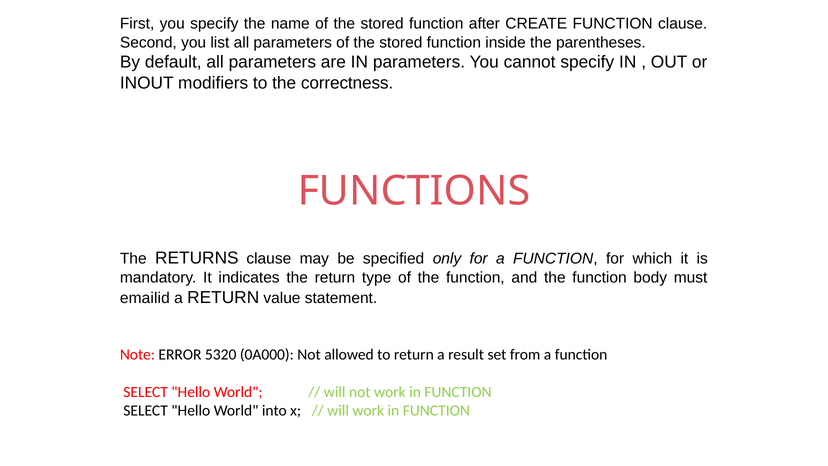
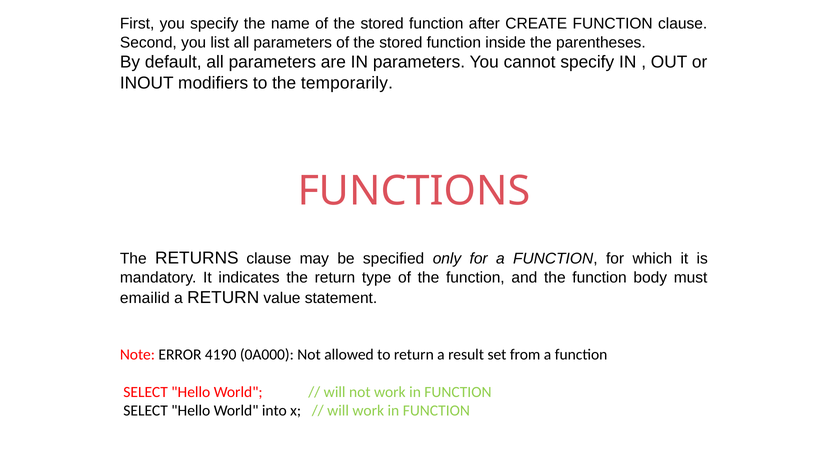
correctness: correctness -> temporarily (347, 83)
5320: 5320 -> 4190 (221, 355)
